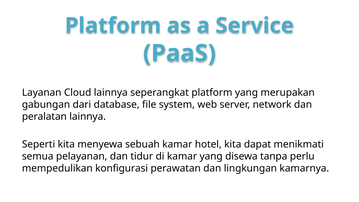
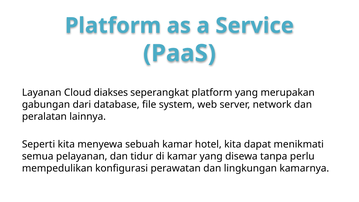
Cloud lainnya: lainnya -> diakses (111, 92)
